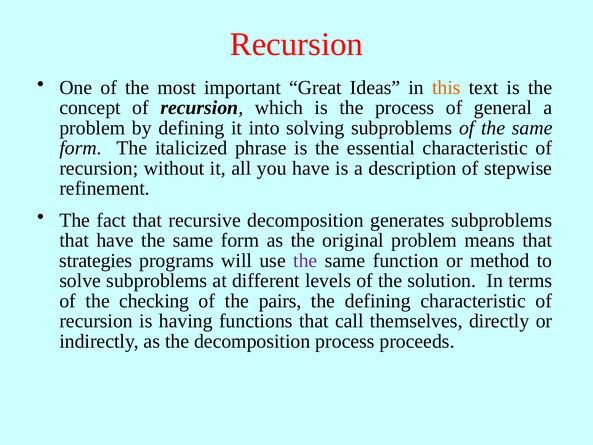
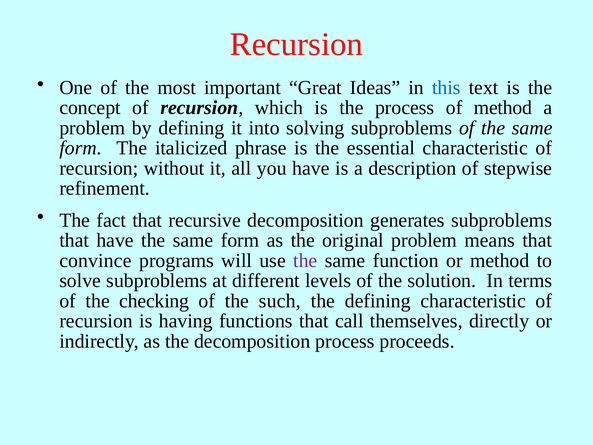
this colour: orange -> blue (446, 87)
of general: general -> method (503, 108)
strategies: strategies -> convince (95, 260)
pairs: pairs -> such (280, 301)
